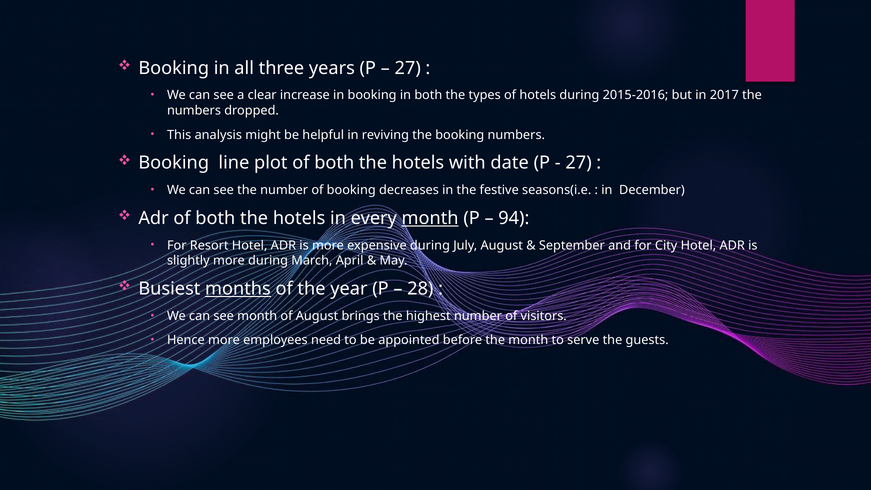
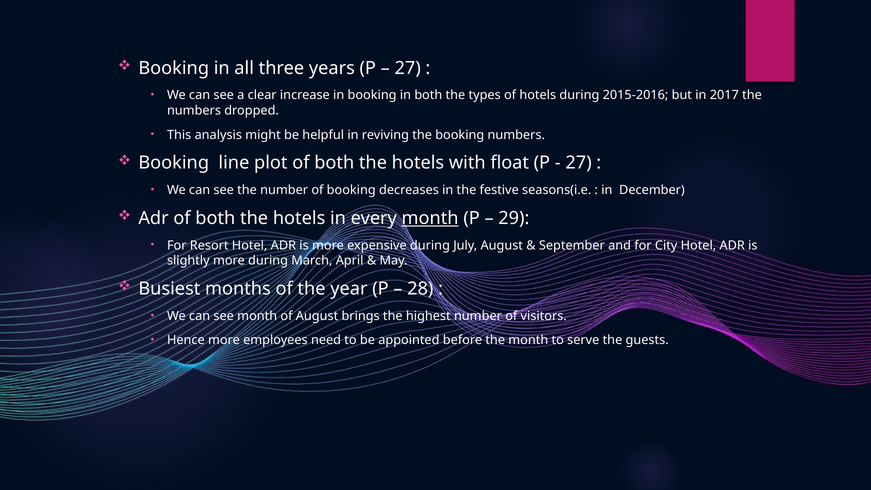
date: date -> float (510, 163)
94: 94 -> 29 (514, 218)
months underline: present -> none (238, 289)
